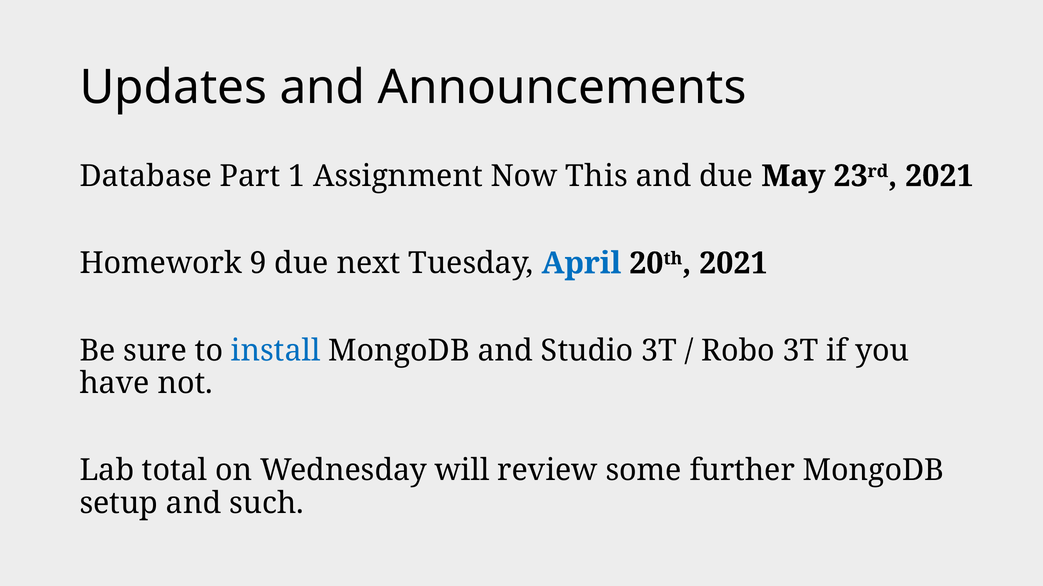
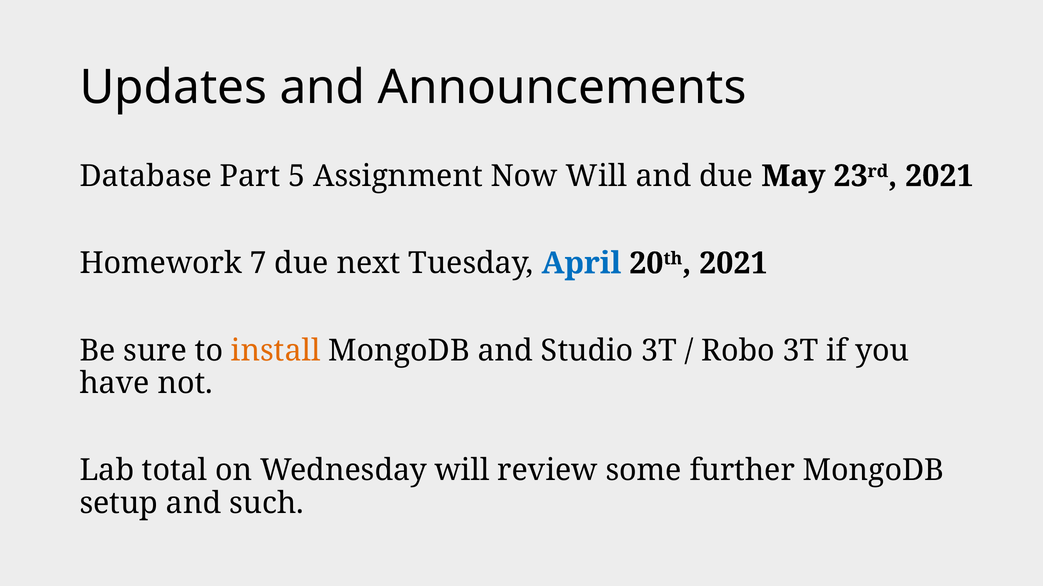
1: 1 -> 5 (297, 176)
Now This: This -> Will (597, 176)
9: 9 -> 7 (258, 264)
install colour: blue -> orange (276, 351)
